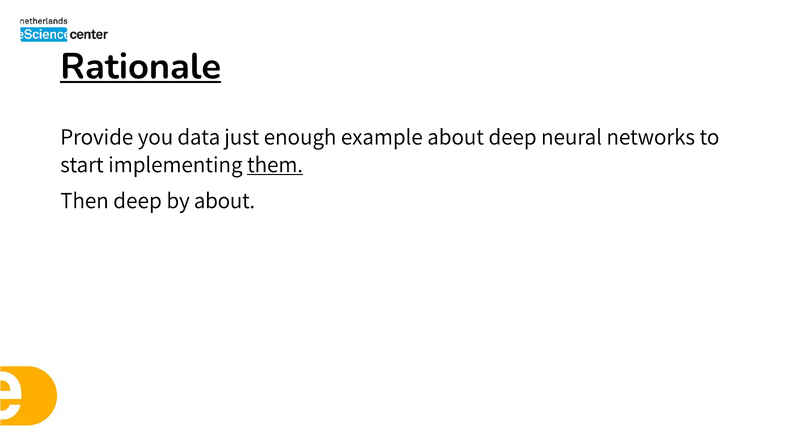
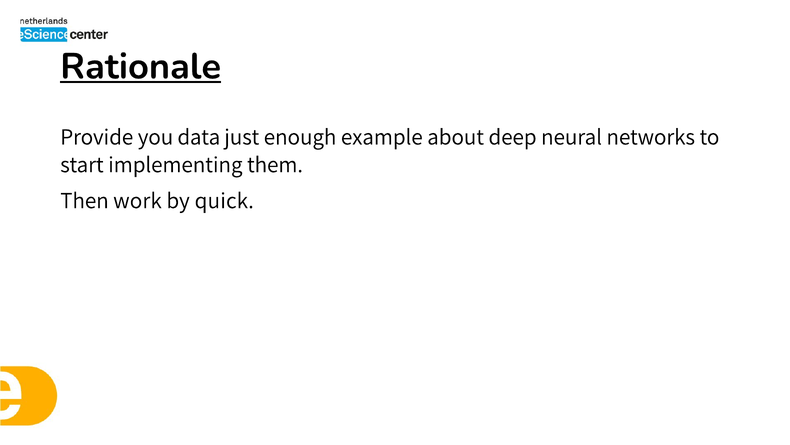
them underline: present -> none (275, 164)
Then deep: deep -> work (137, 200)
by about: about -> quick (224, 200)
